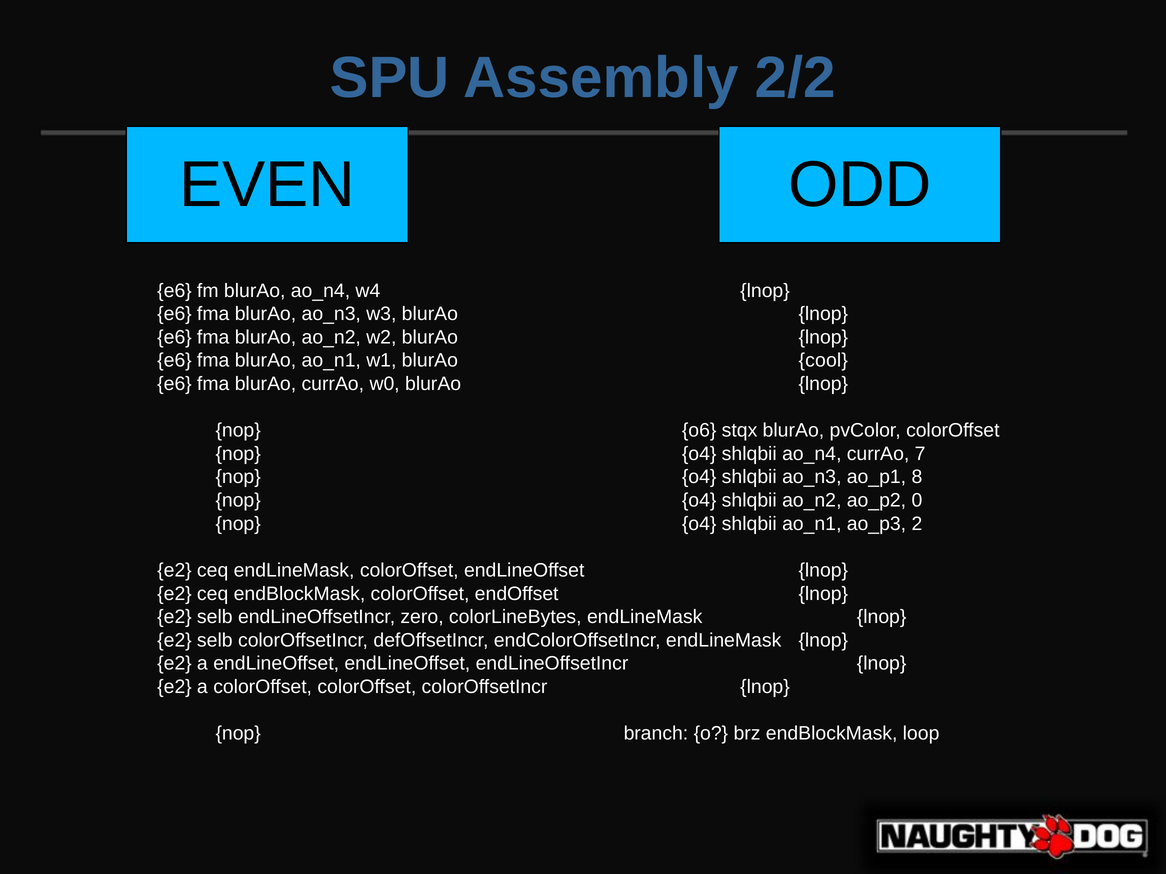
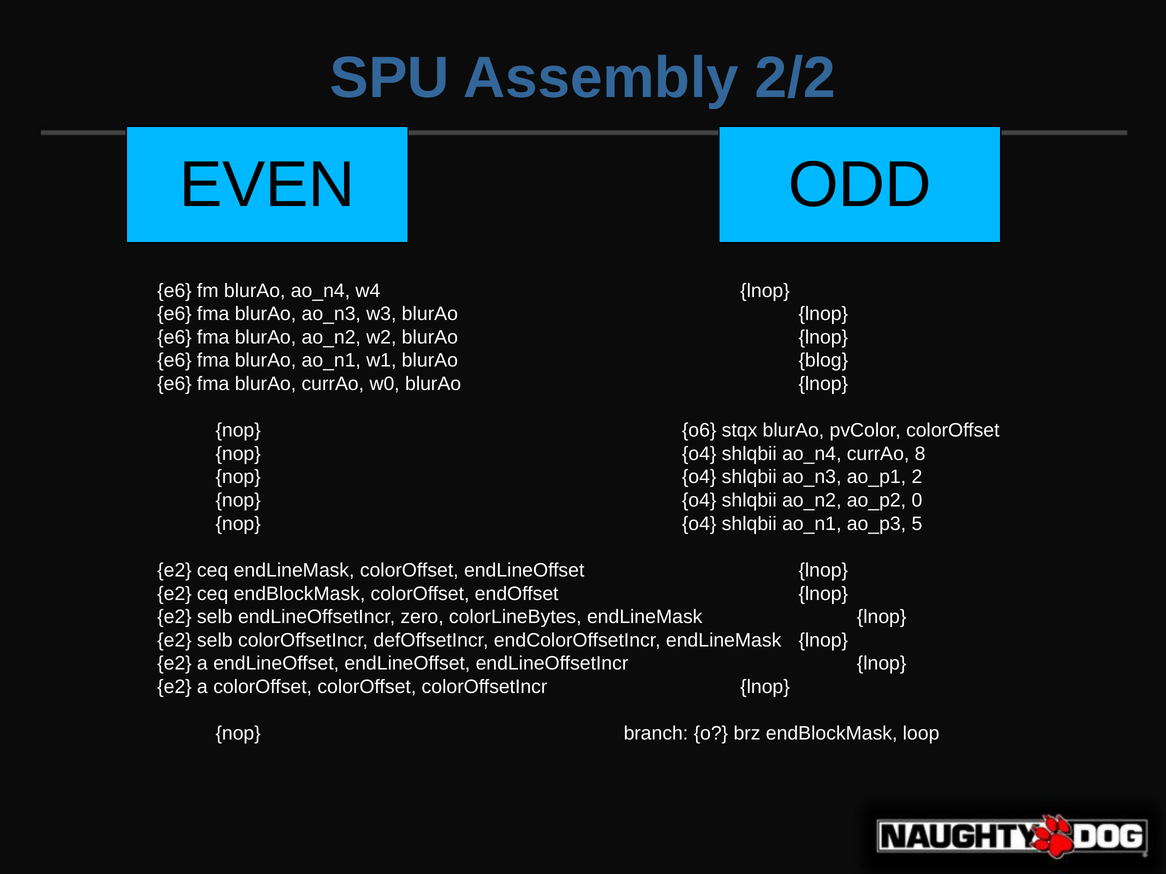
cool: cool -> blog (823, 361)
7: 7 -> 8 (920, 454)
8: 8 -> 2 (917, 477)
2: 2 -> 5 (917, 524)
